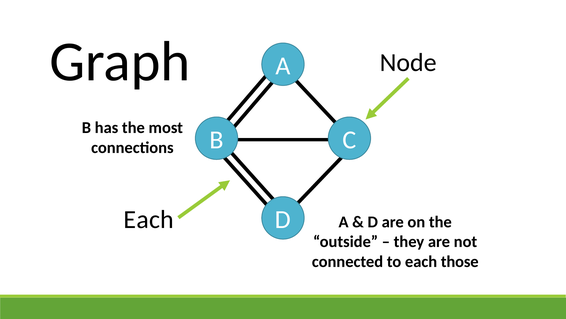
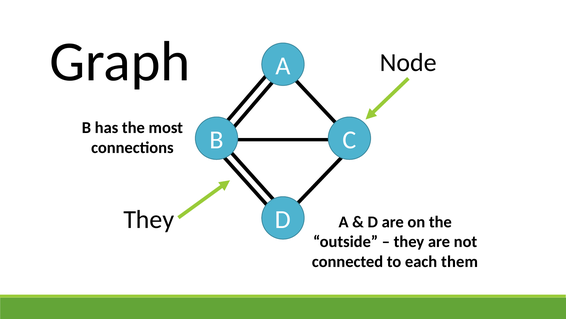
Each: Each -> They (149, 219)
those: those -> them (460, 261)
